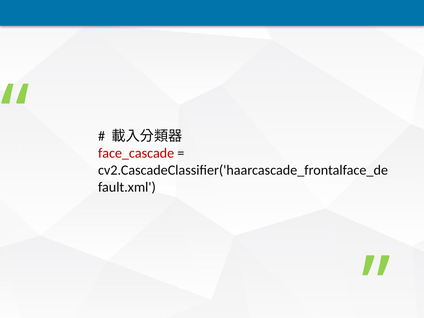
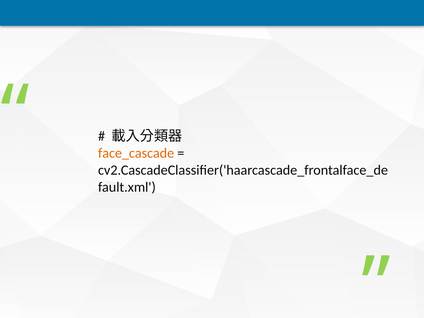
face_cascade colour: red -> orange (136, 153)
